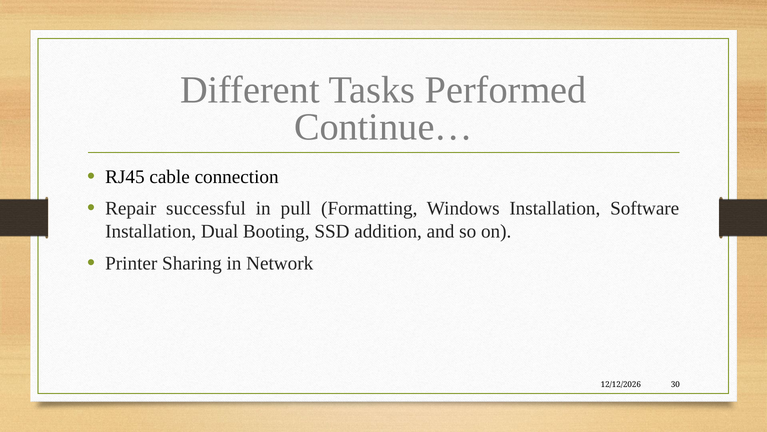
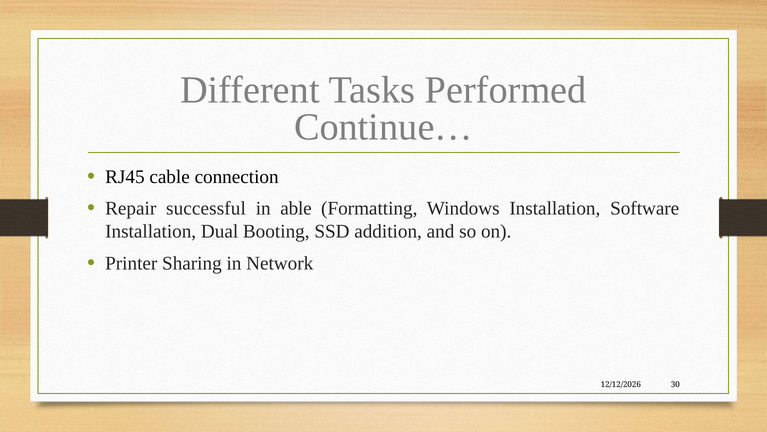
pull: pull -> able (296, 208)
